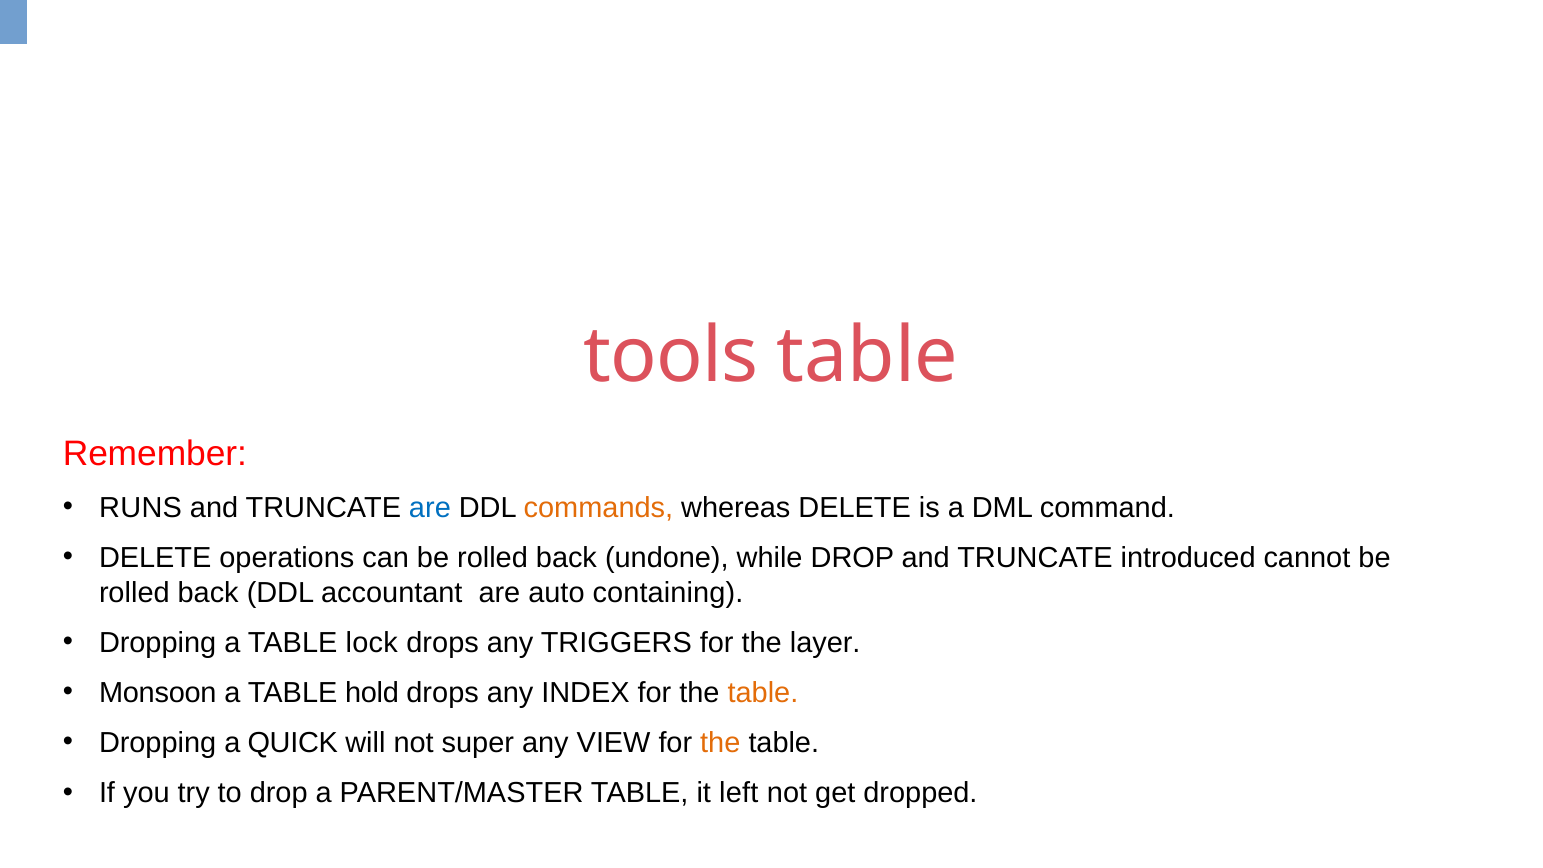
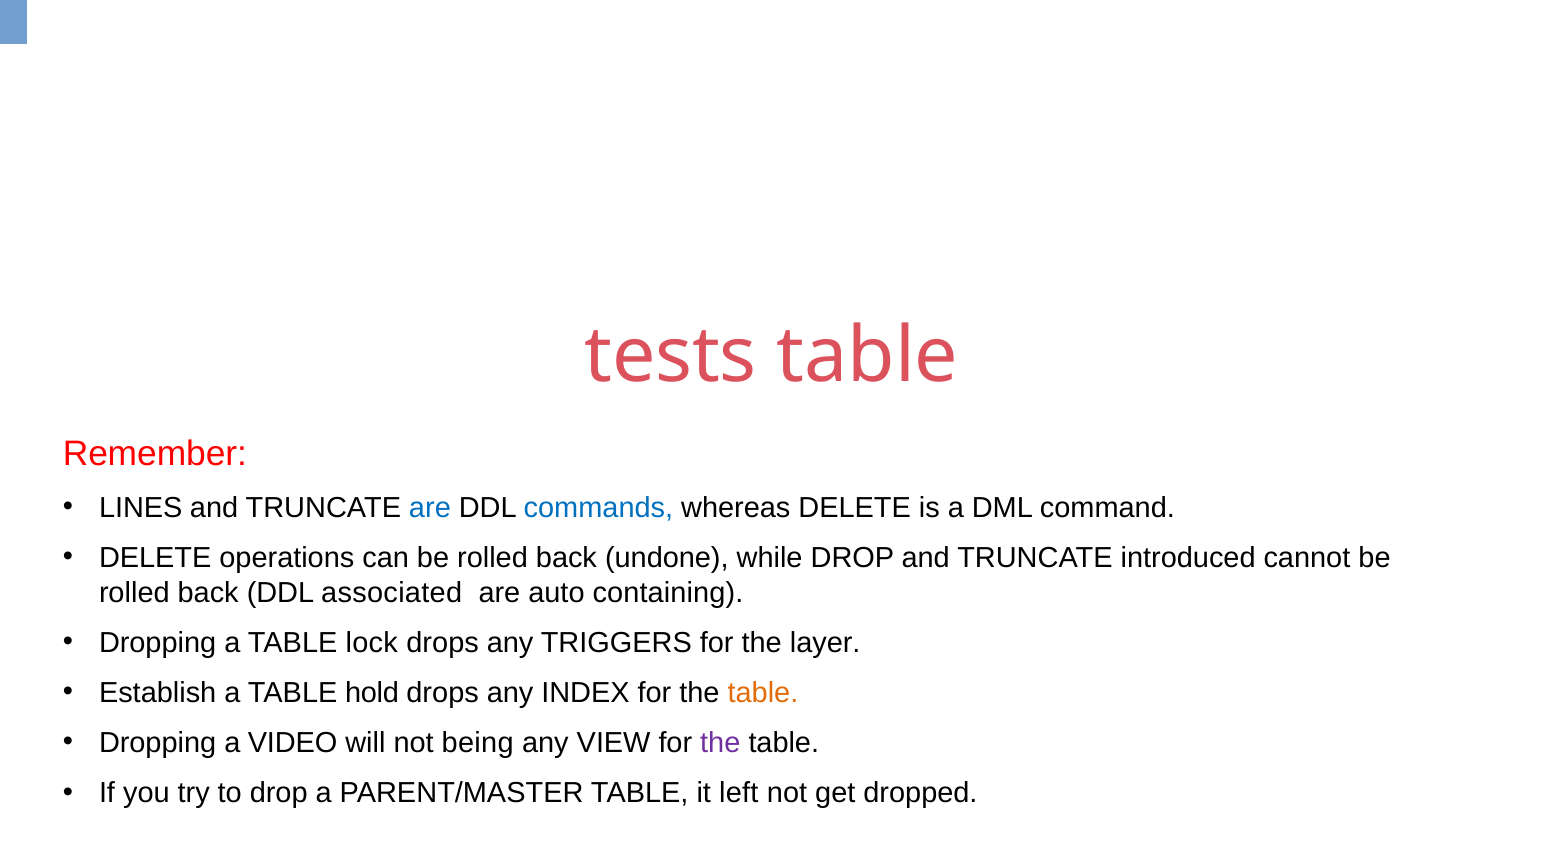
tools: tools -> tests (671, 356)
RUNS: RUNS -> LINES (141, 508)
commands colour: orange -> blue (598, 508)
accountant: accountant -> associated (392, 593)
Monsoon: Monsoon -> Establish (158, 693)
QUICK: QUICK -> VIDEO (293, 743)
super: super -> being (478, 743)
the colour: orange -> purple (720, 743)
